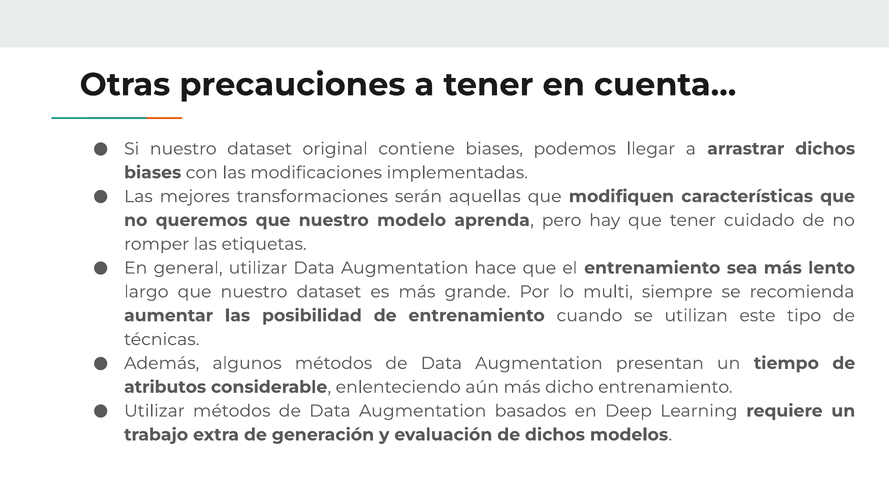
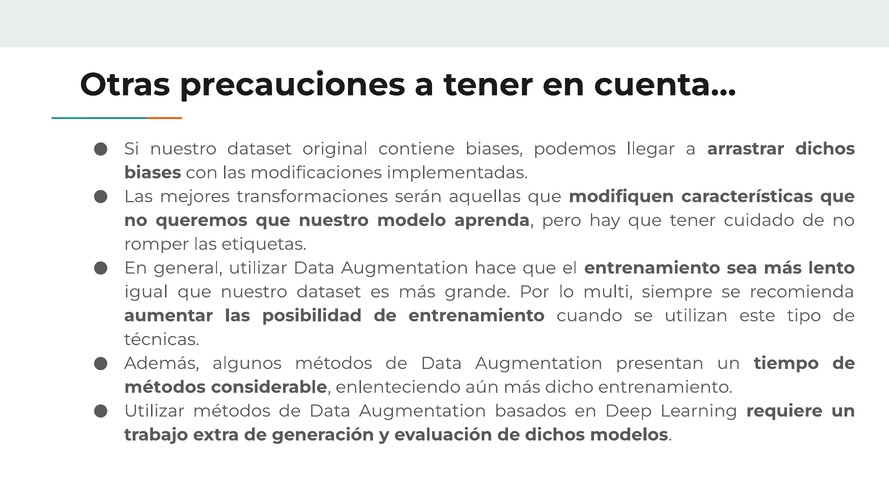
largo: largo -> igual (146, 292)
atributos: atributos -> métodos (165, 387)
